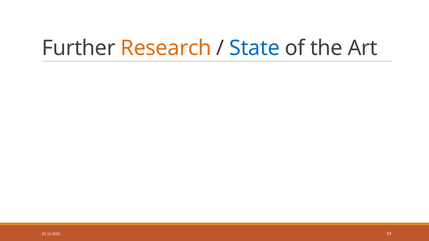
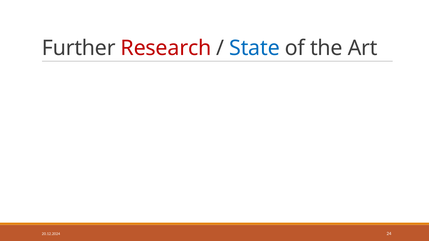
Research colour: orange -> red (166, 48)
